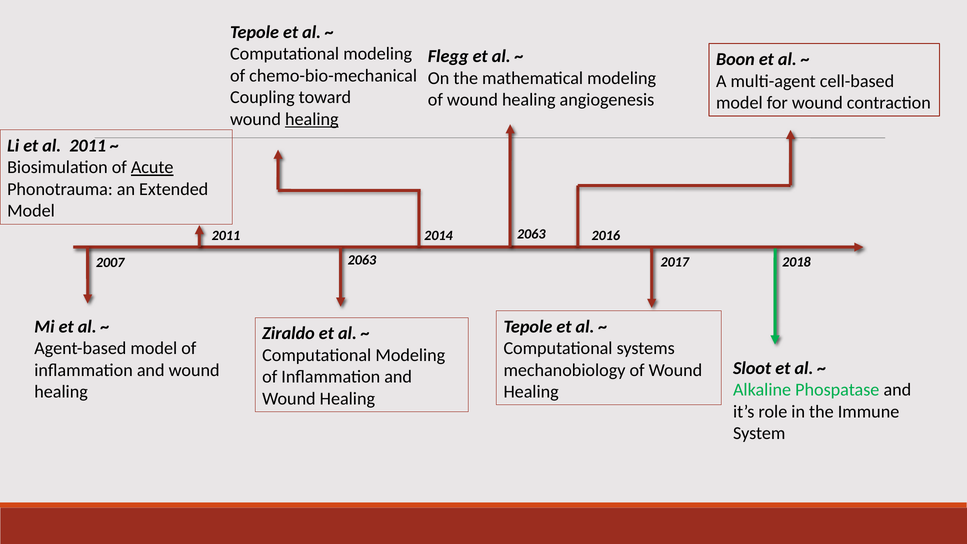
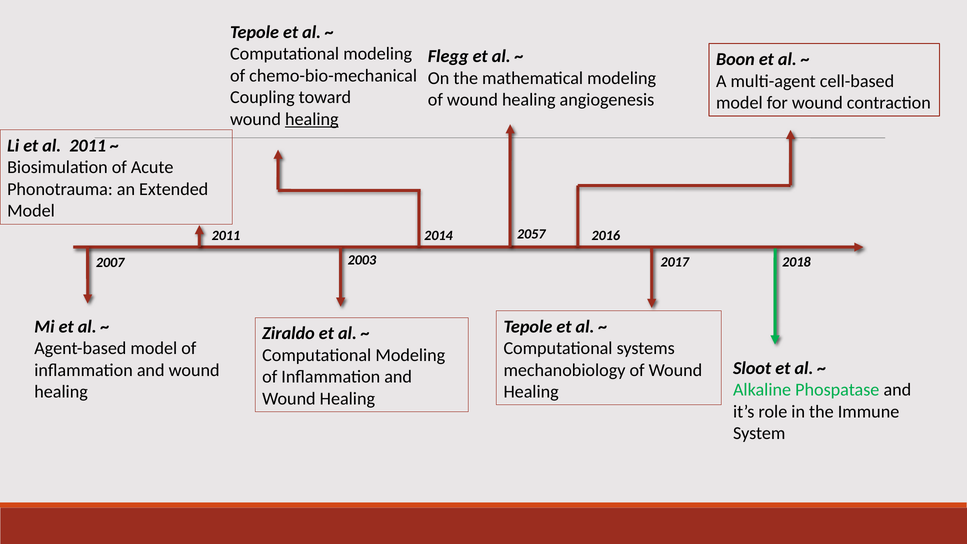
Acute underline: present -> none (152, 167)
2063: 2063 -> 2057 (531, 234)
2063: 2063 -> 2003 (362, 260)
